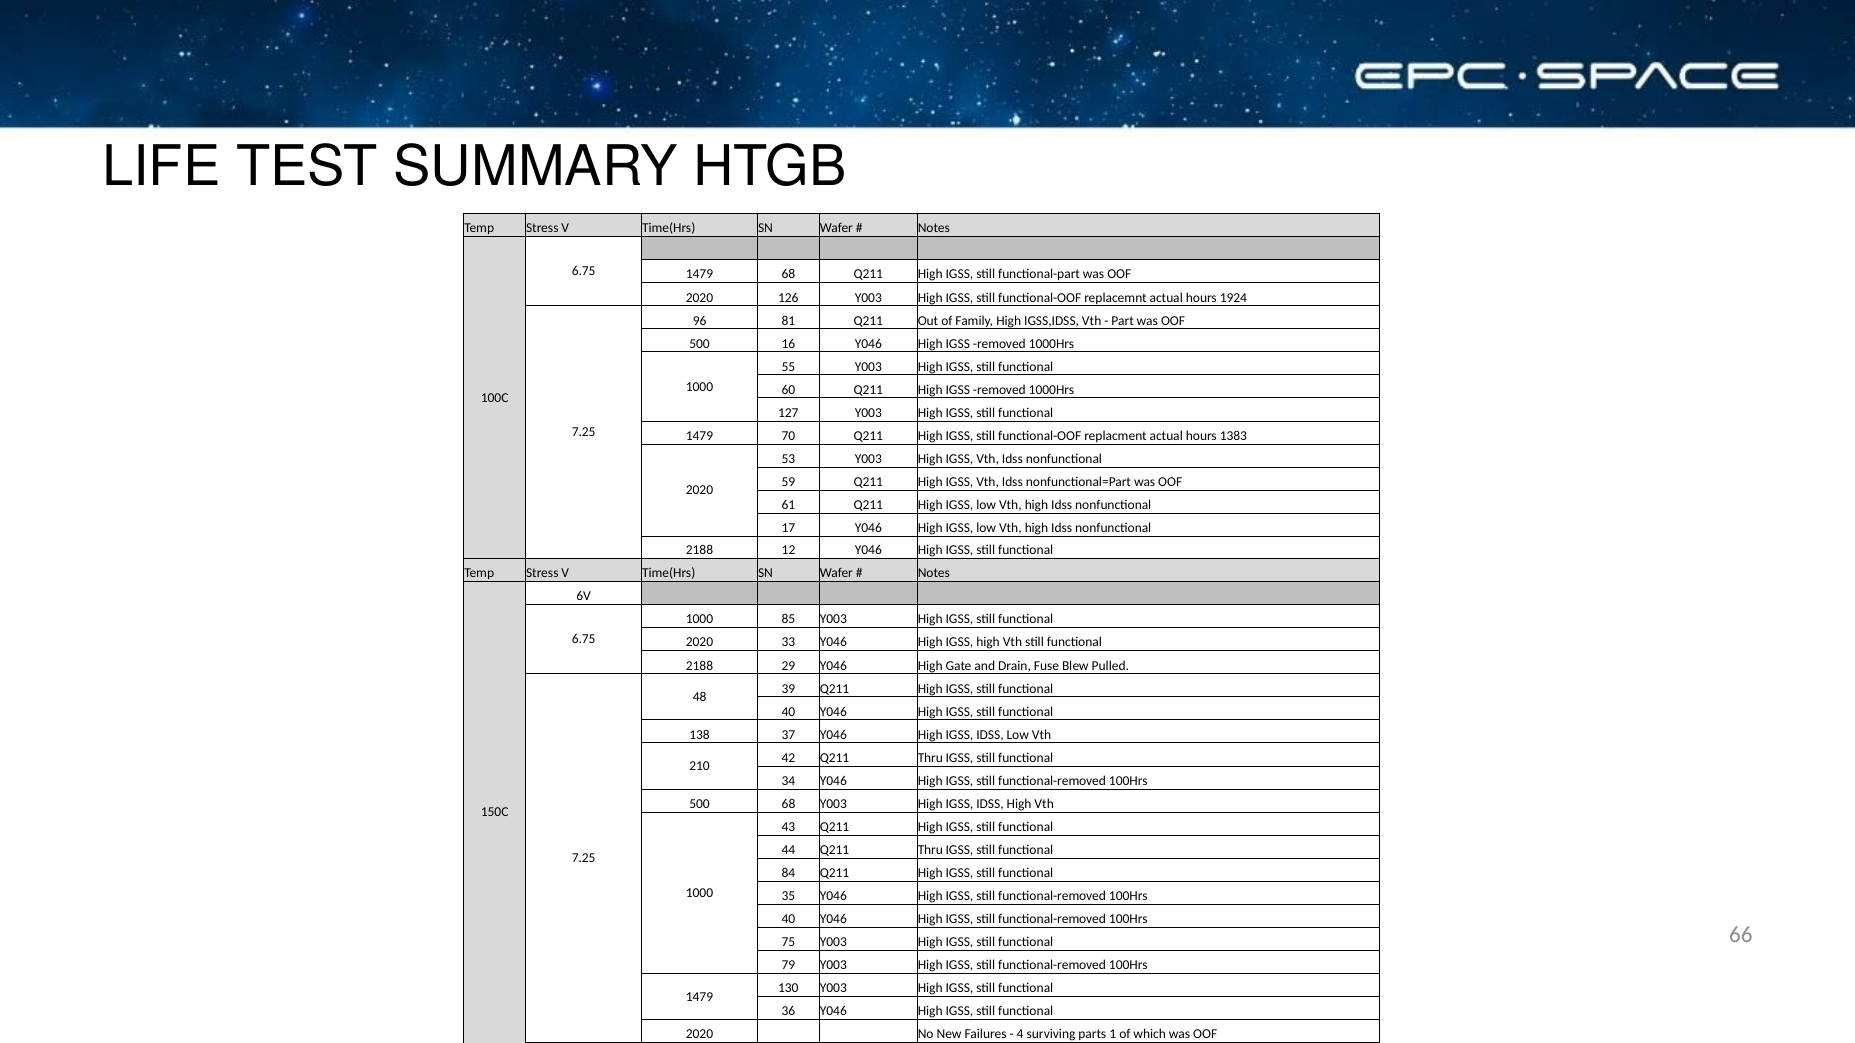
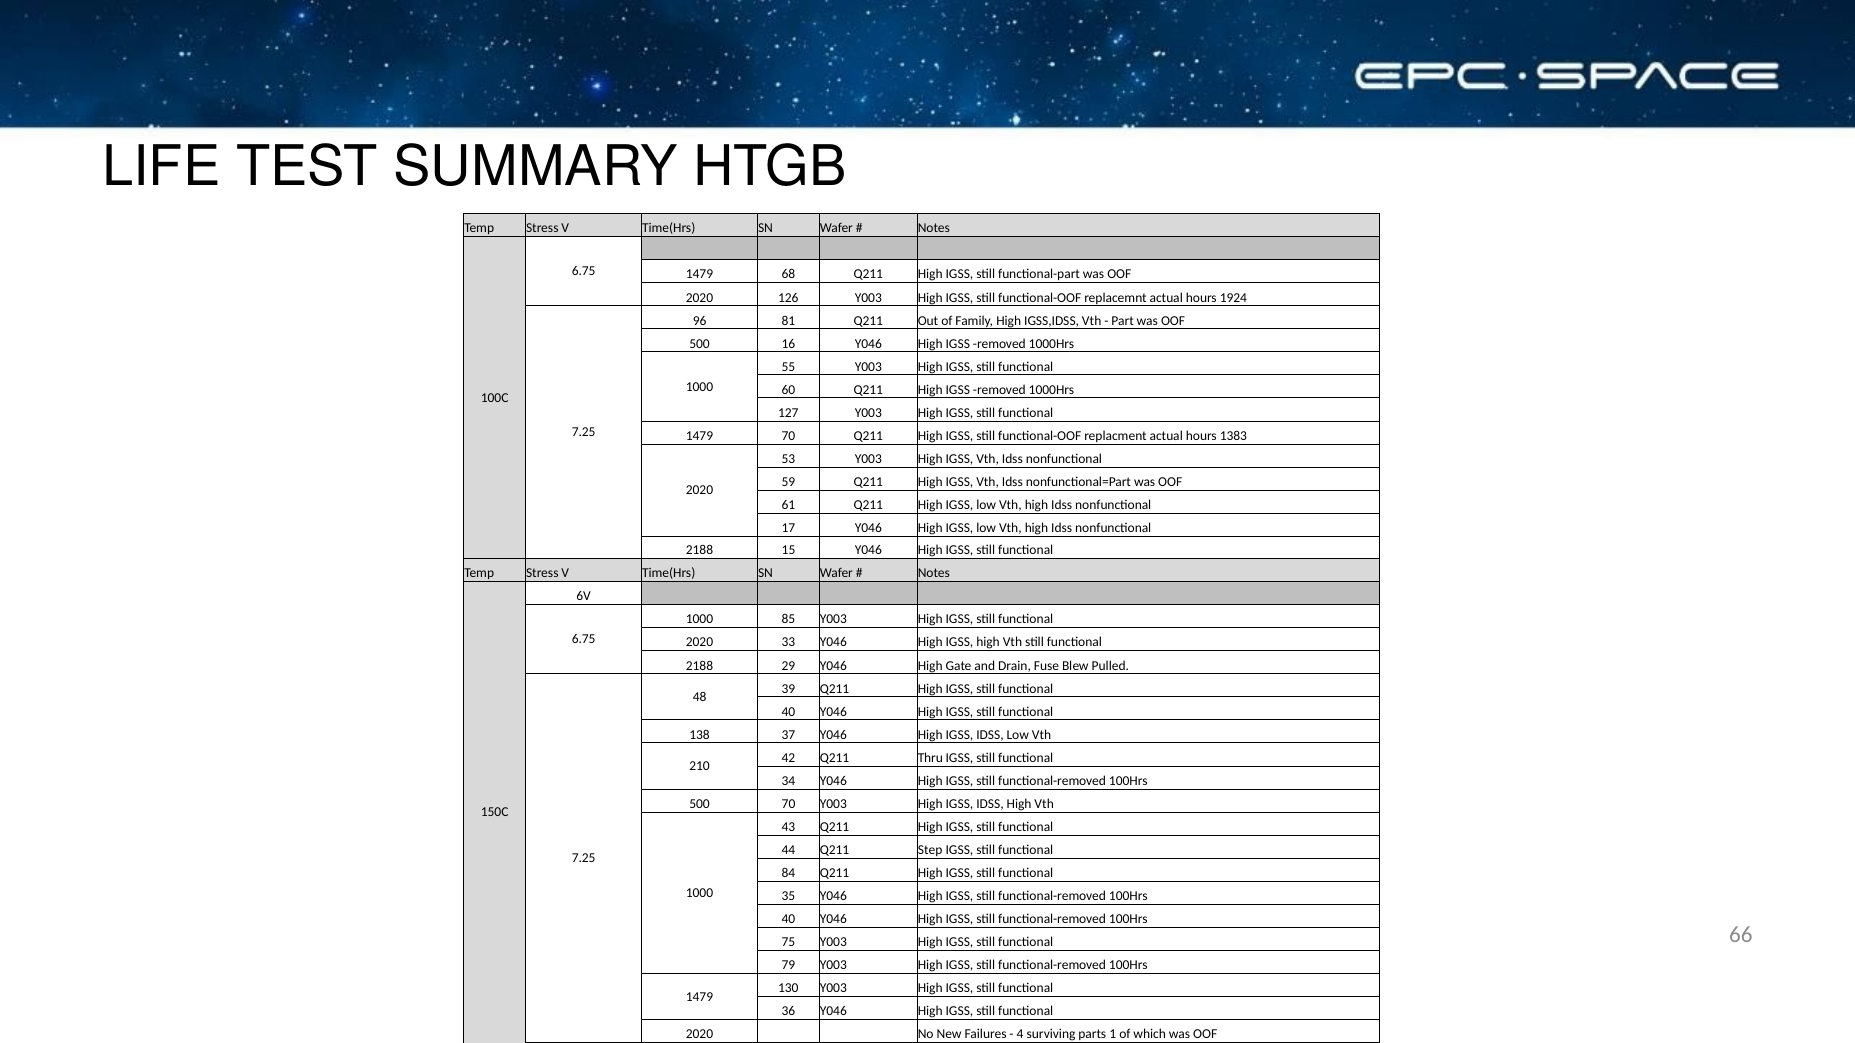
12: 12 -> 15 (789, 551)
500 68: 68 -> 70 (789, 804)
44 Q211 Thru: Thru -> Step (930, 850)
